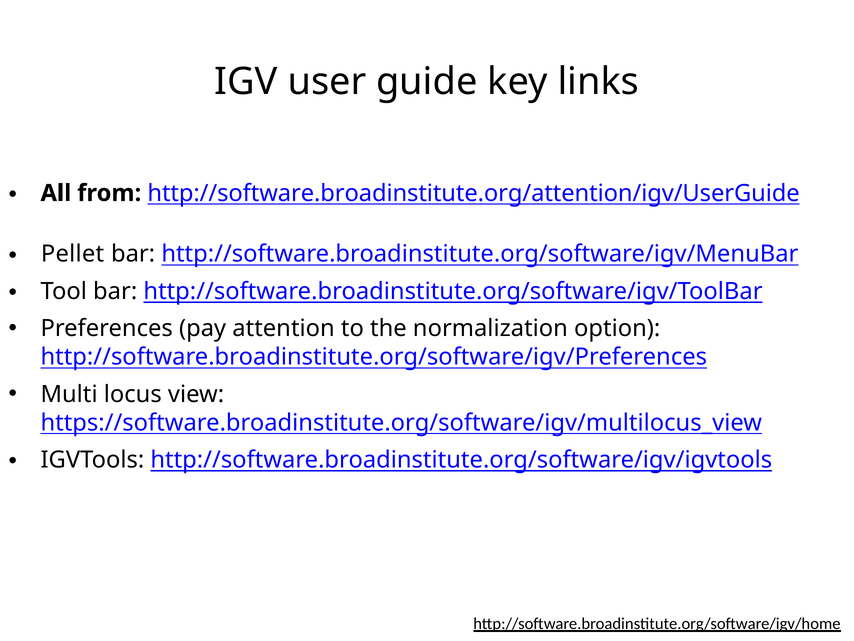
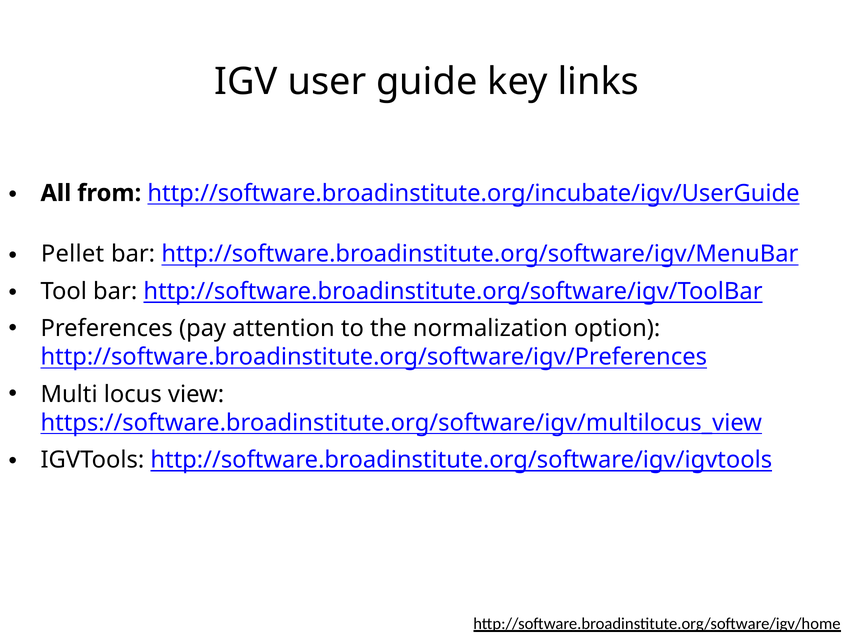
http://software.broadinstitute.org/attention/igv/UserGuide: http://software.broadinstitute.org/attention/igv/UserGuide -> http://software.broadinstitute.org/incubate/igv/UserGuide (474, 193)
